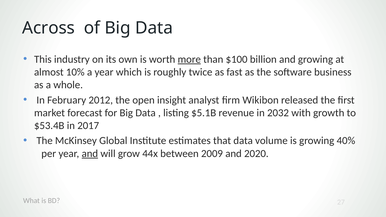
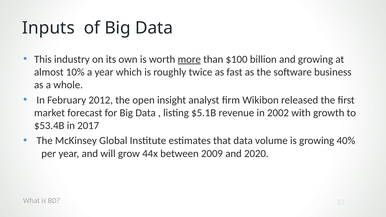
Across: Across -> Inputs (48, 28)
2032: 2032 -> 2002 (278, 113)
and underline: present -> none (90, 154)
